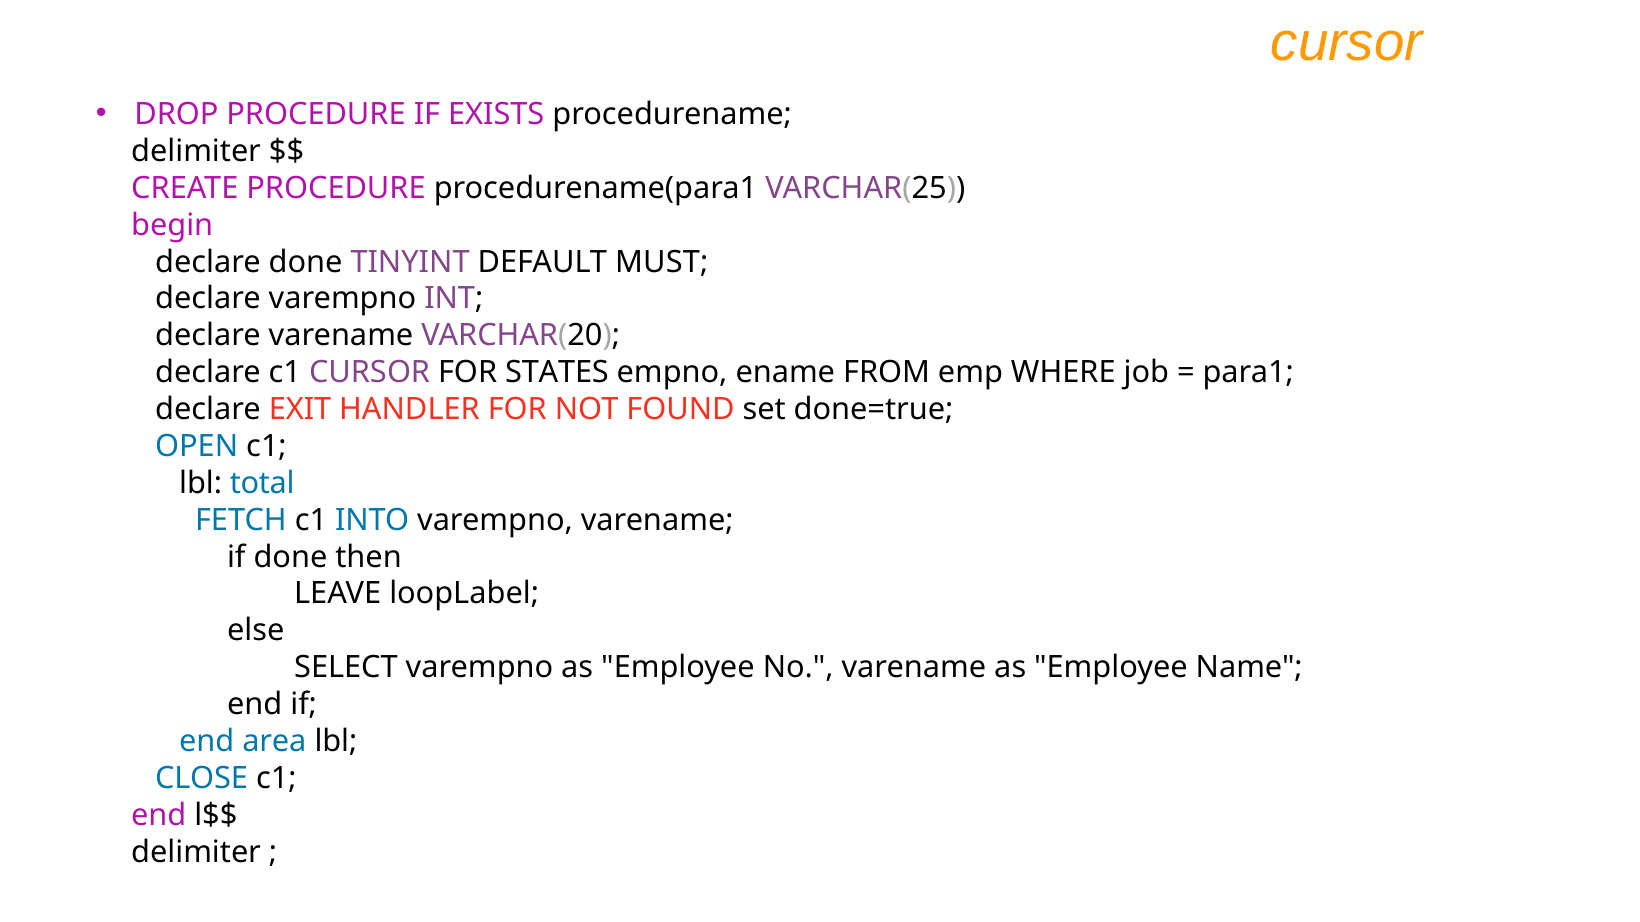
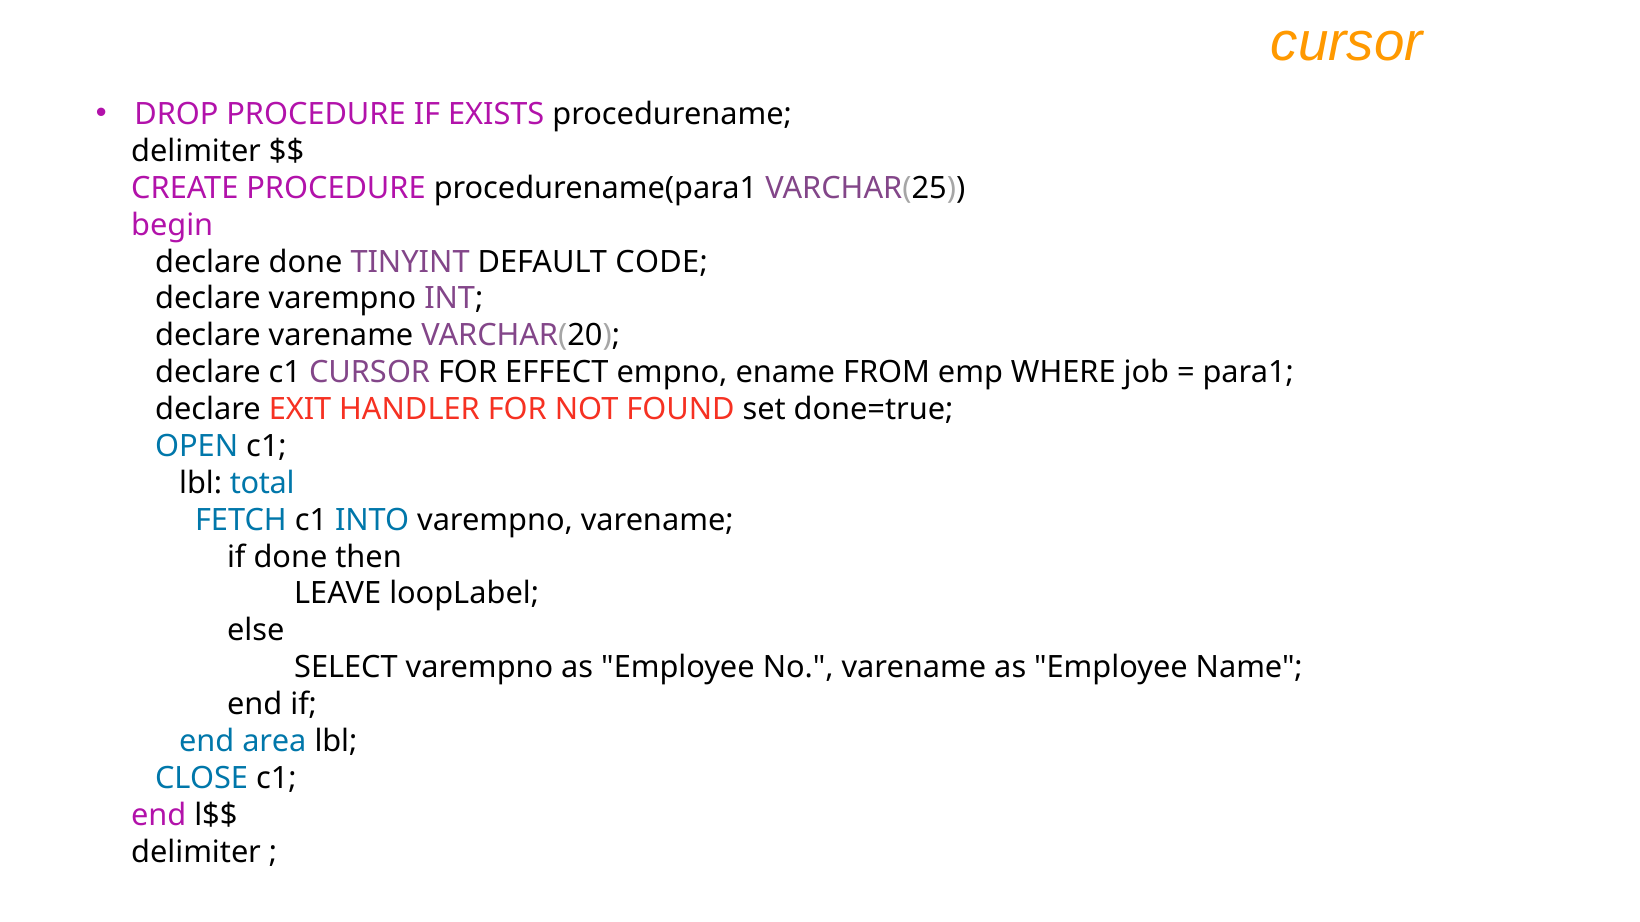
MUST: MUST -> CODE (662, 262)
STATES: STATES -> EFFECT (557, 373)
